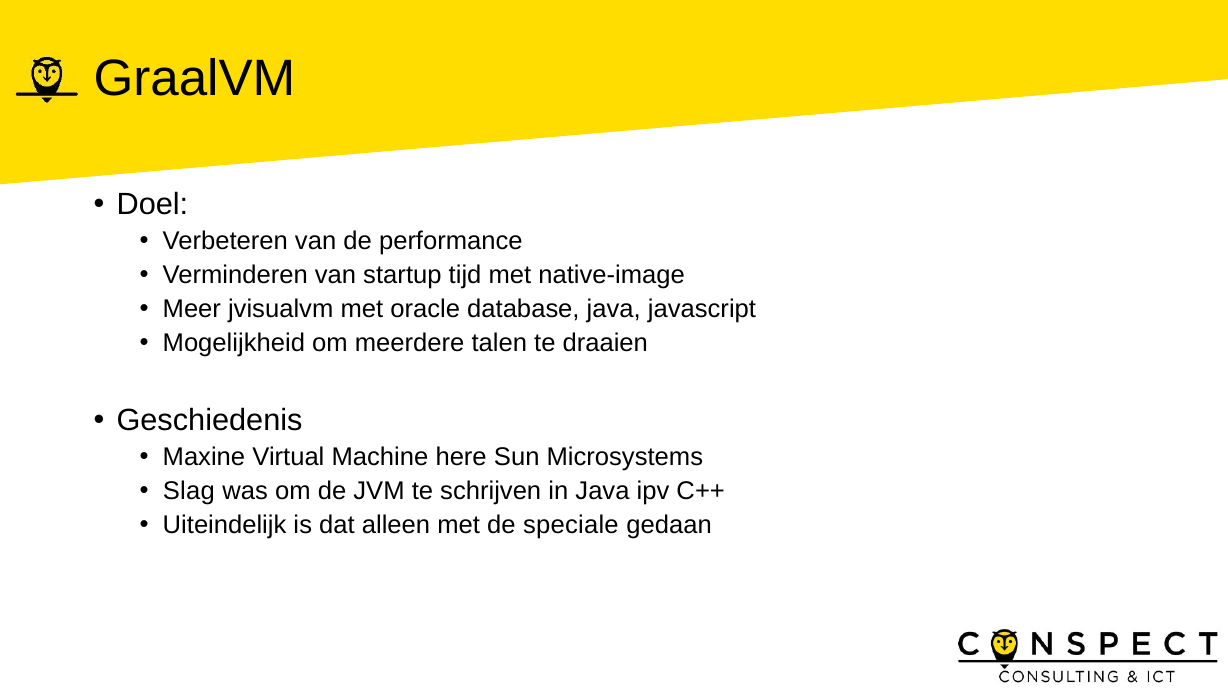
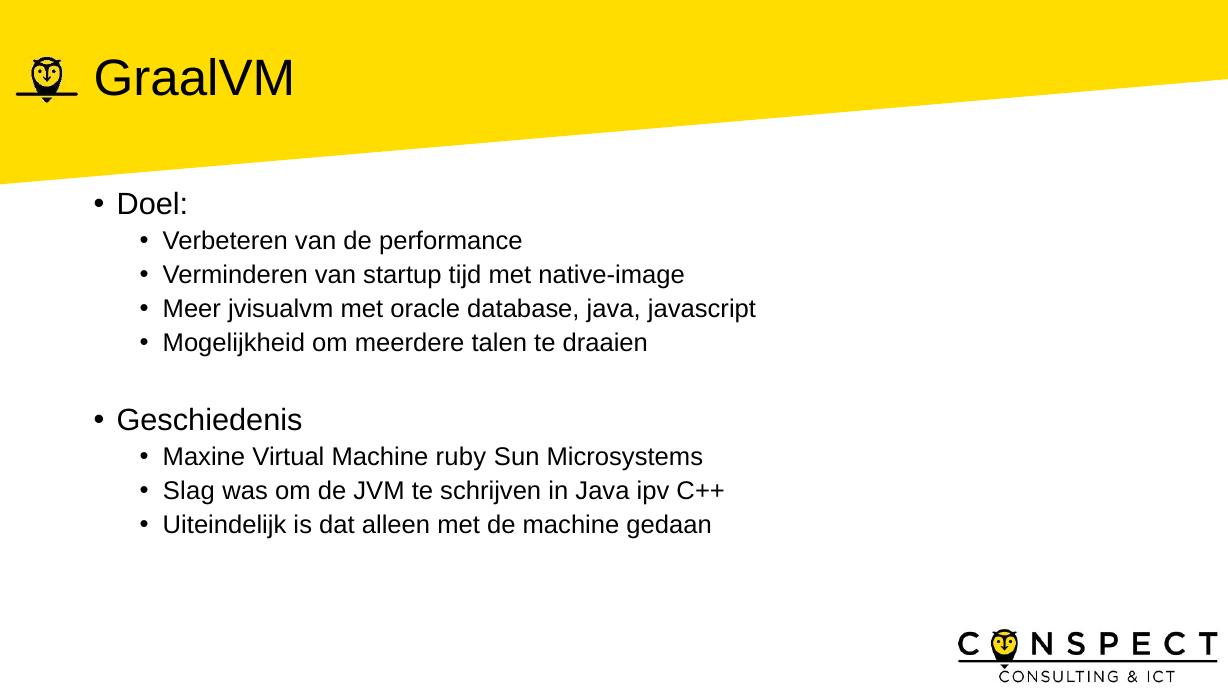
here: here -> ruby (461, 458)
de speciale: speciale -> machine (571, 526)
